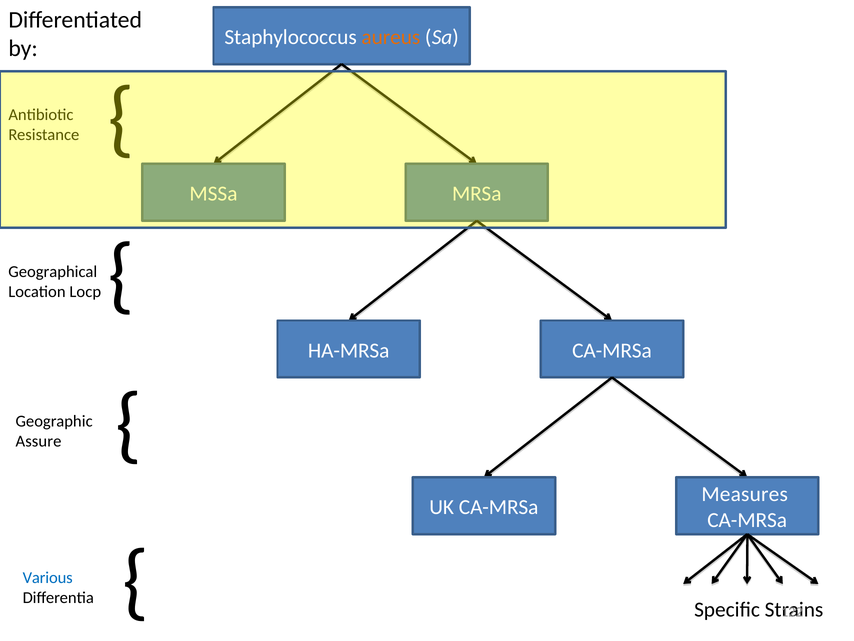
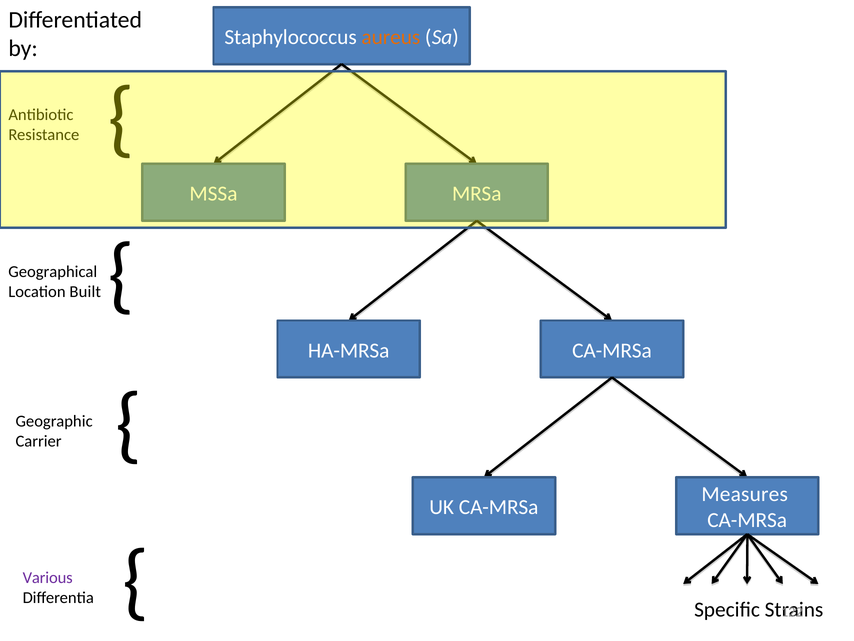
Locp: Locp -> Built (85, 291)
Assure: Assure -> Carrier (39, 441)
Various colour: blue -> purple (48, 578)
